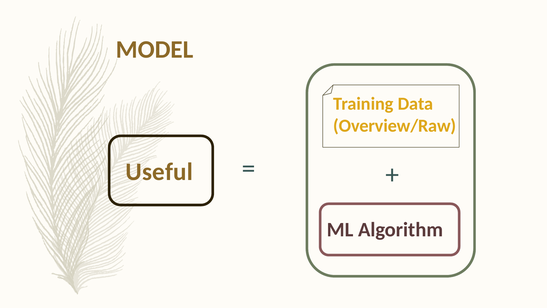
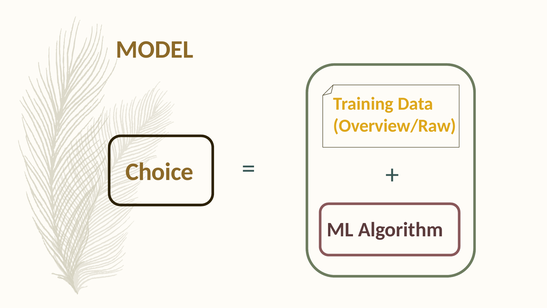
Useful: Useful -> Choice (159, 172)
